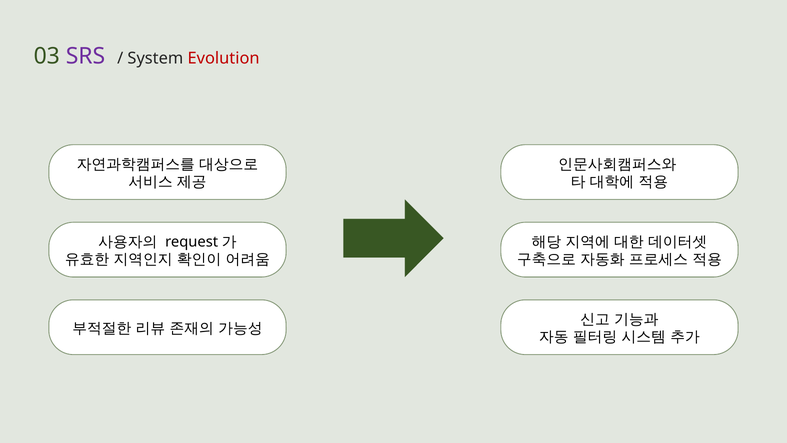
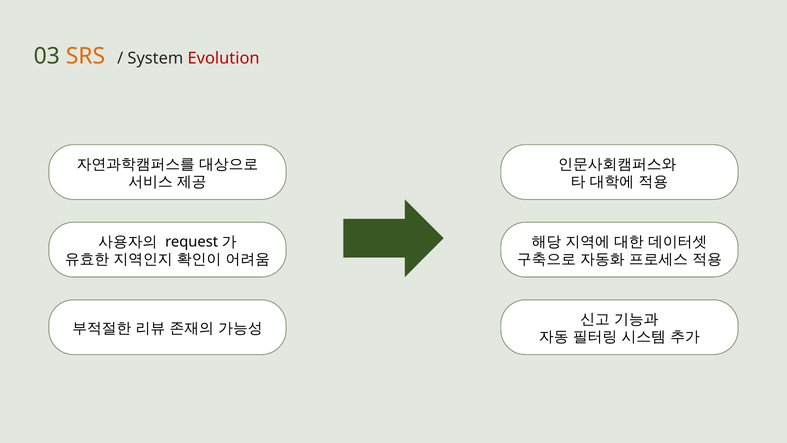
SRS colour: purple -> orange (85, 56)
